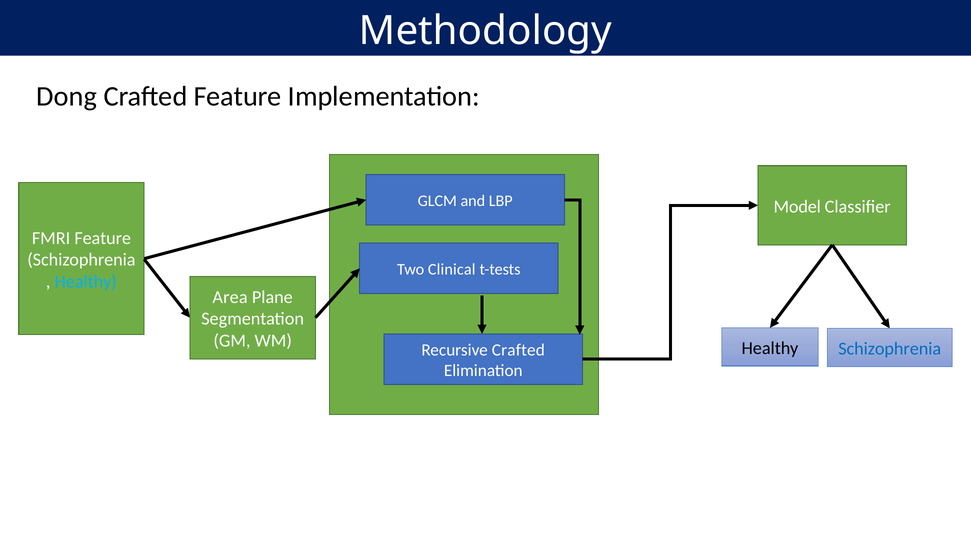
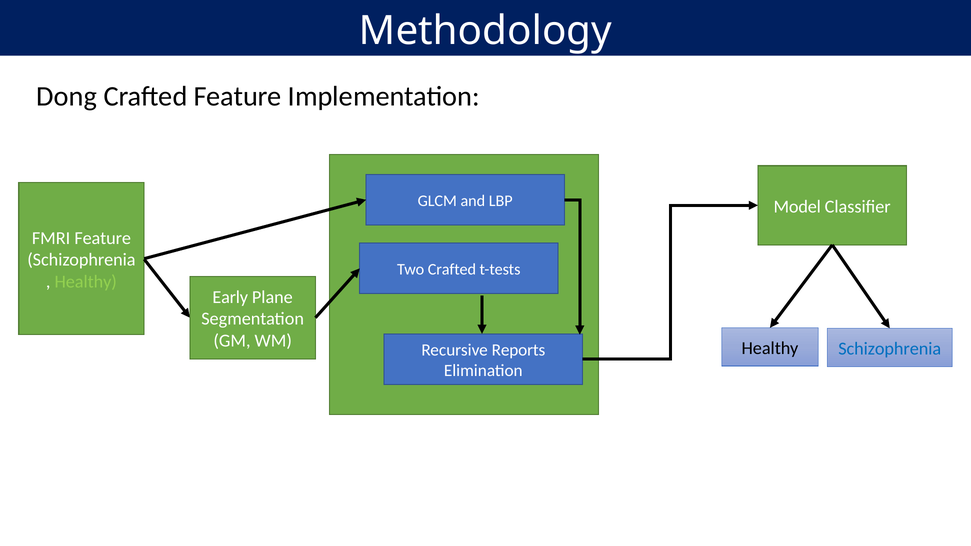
Two Clinical: Clinical -> Crafted (452, 270)
Healthy colour: light blue -> light green (86, 282)
Area: Area -> Early (230, 297)
Recursive Crafted: Crafted -> Reports (519, 350)
